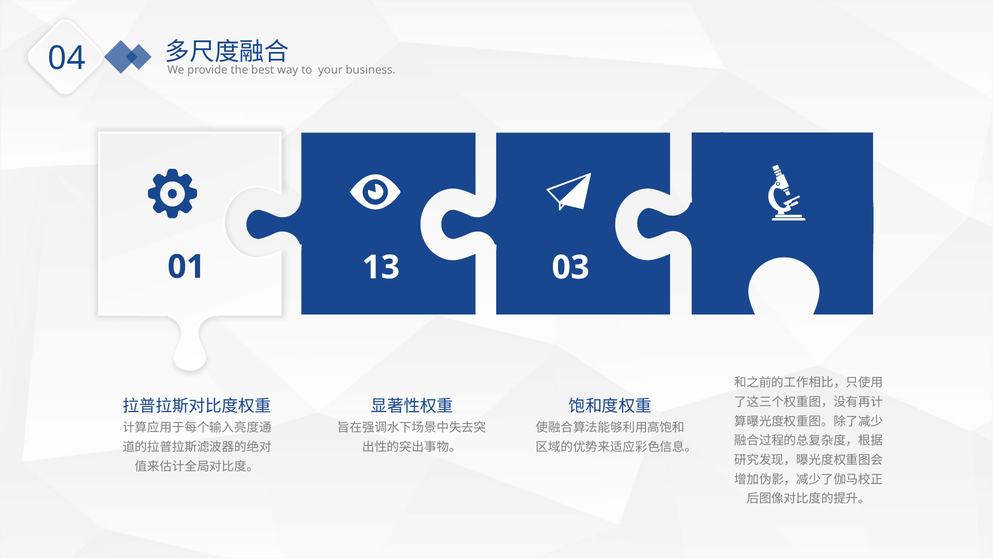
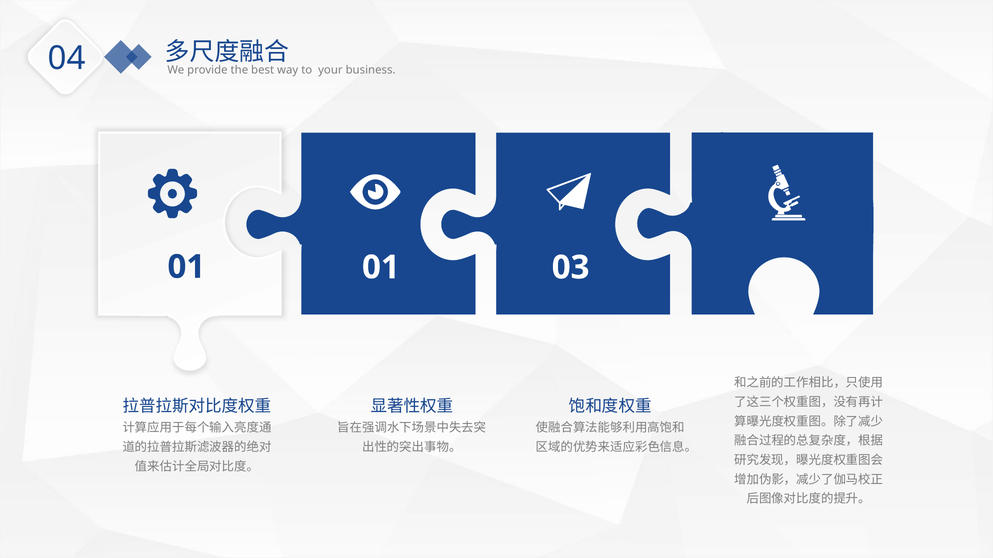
01 13: 13 -> 01 (381, 268)
